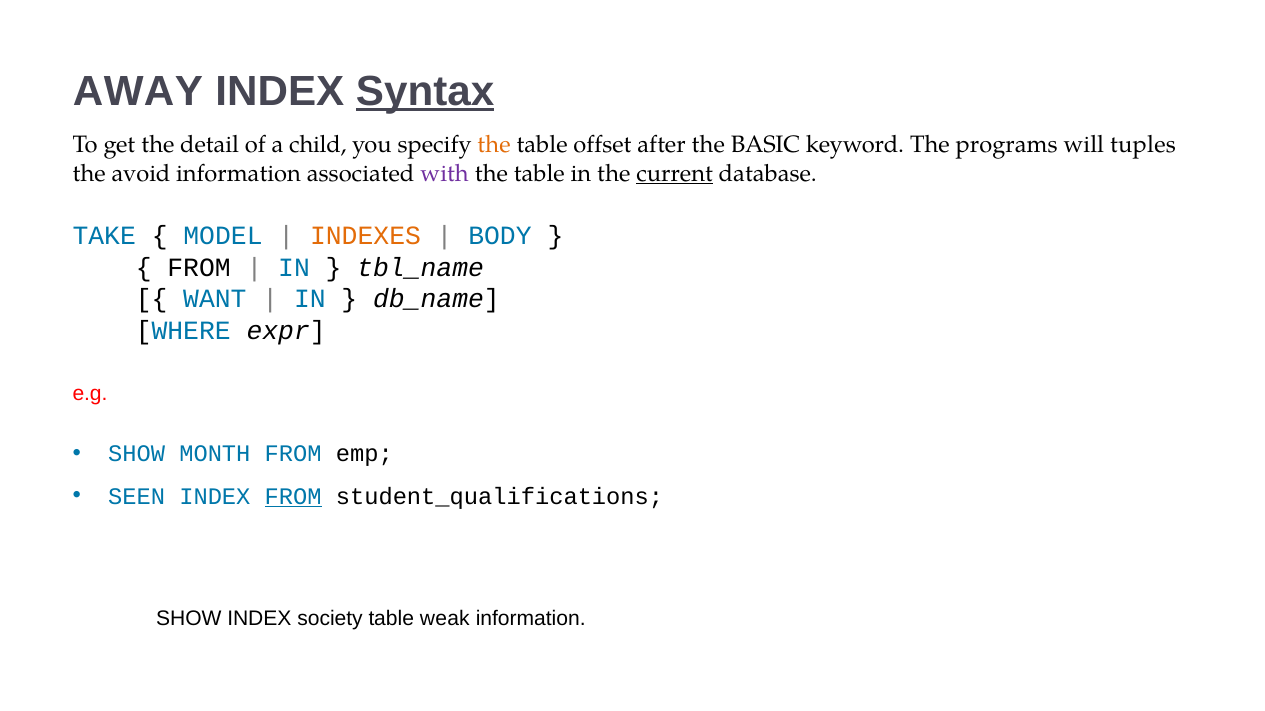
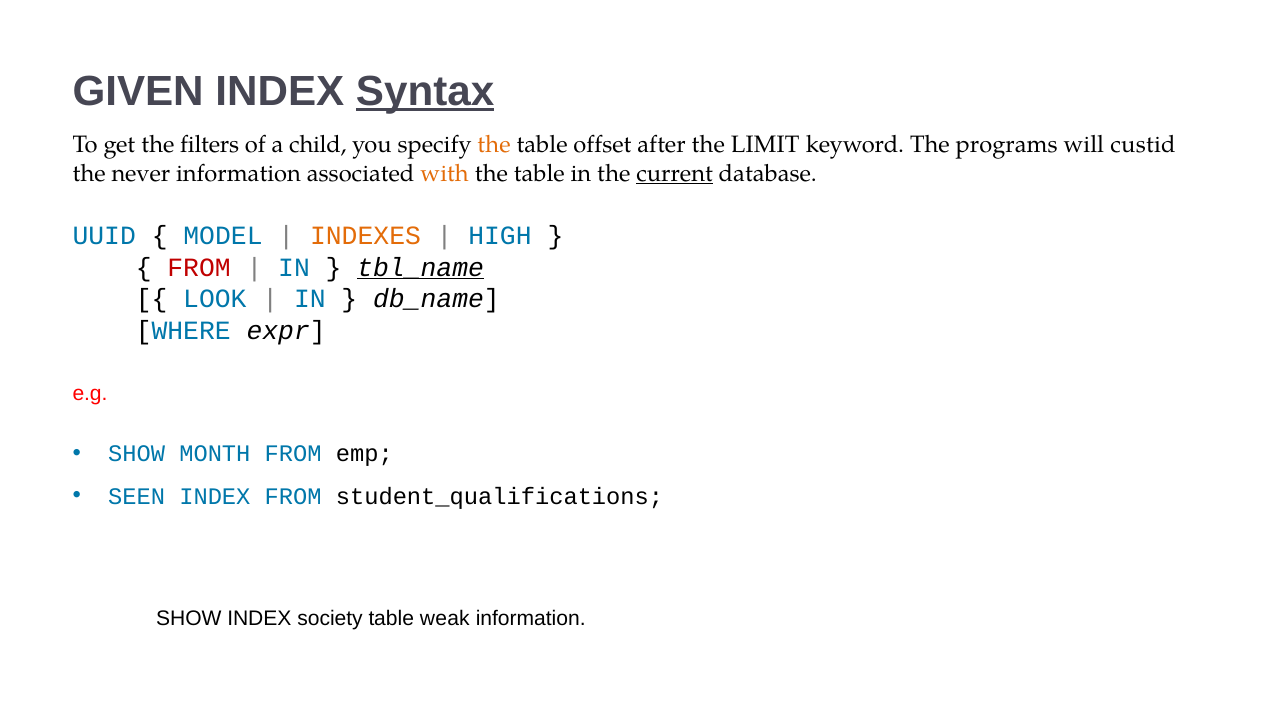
AWAY: AWAY -> GIVEN (138, 92)
detail: detail -> filters (210, 145)
BASIC: BASIC -> LIMIT (765, 145)
tuples: tuples -> custid (1143, 145)
avoid: avoid -> never (141, 173)
with colour: purple -> orange (445, 173)
TAKE: TAKE -> UUID (104, 236)
BODY: BODY -> HIGH (500, 236)
FROM colour: black -> red (199, 268)
tbl_name underline: none -> present (421, 268)
WANT: WANT -> LOOK (215, 299)
FROM underline: present -> none (293, 497)
